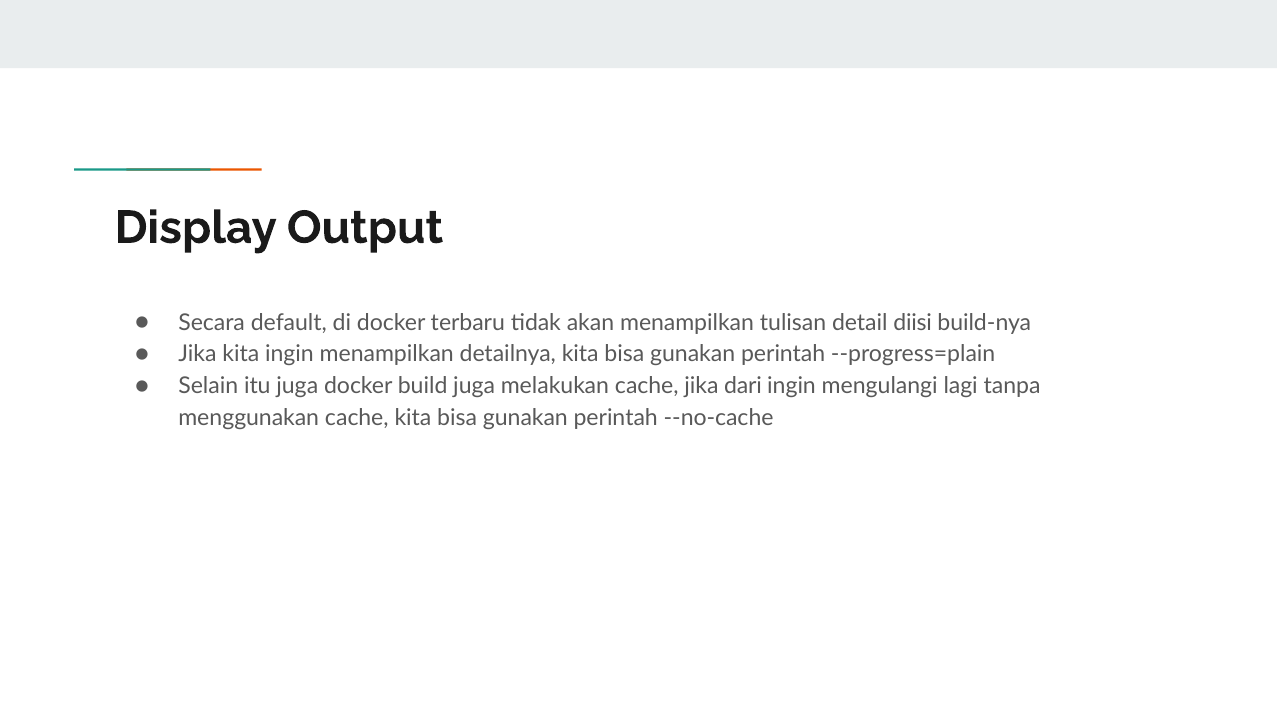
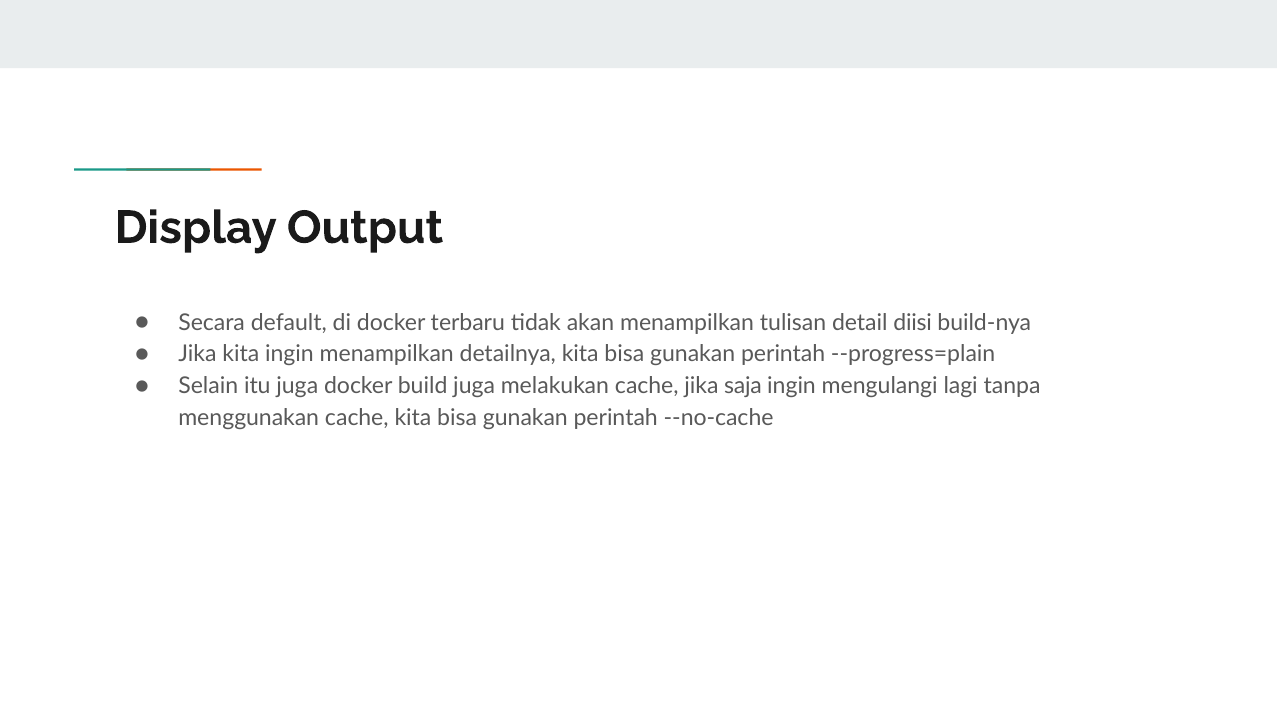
dari: dari -> saja (743, 386)
